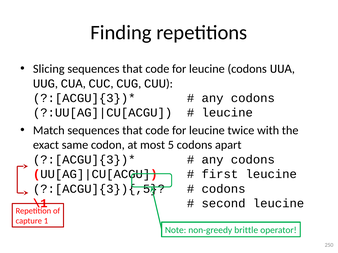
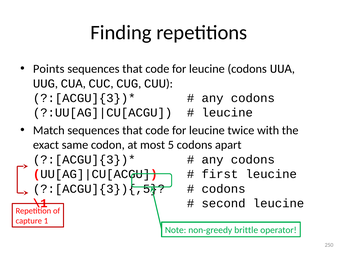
Slicing: Slicing -> Points (49, 69)
